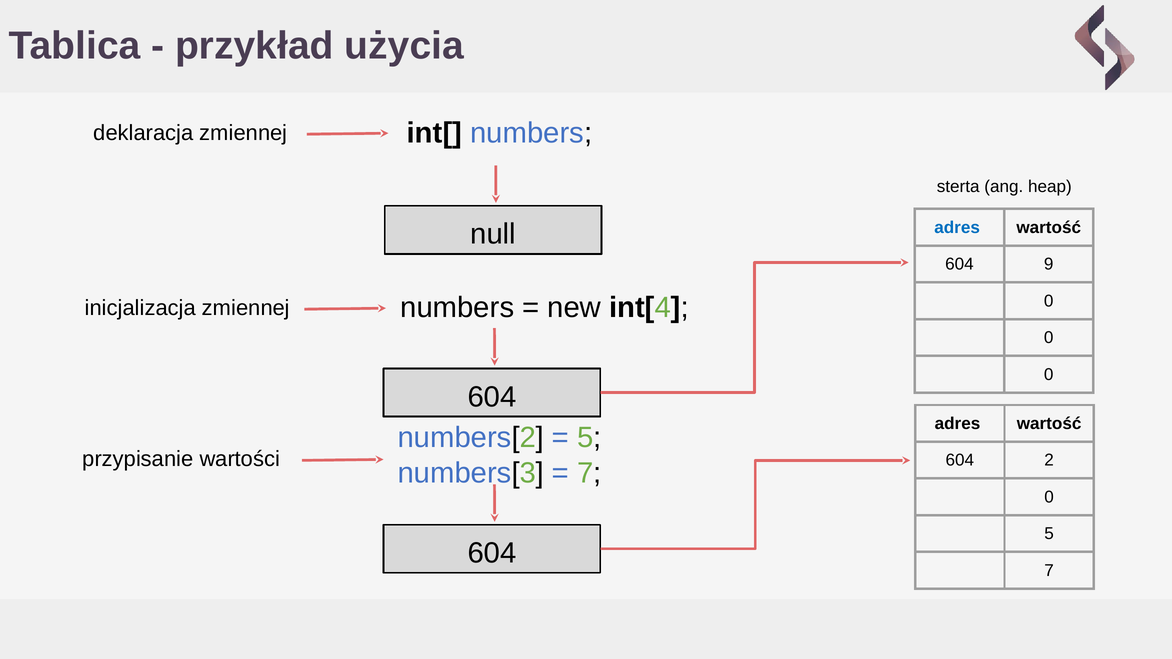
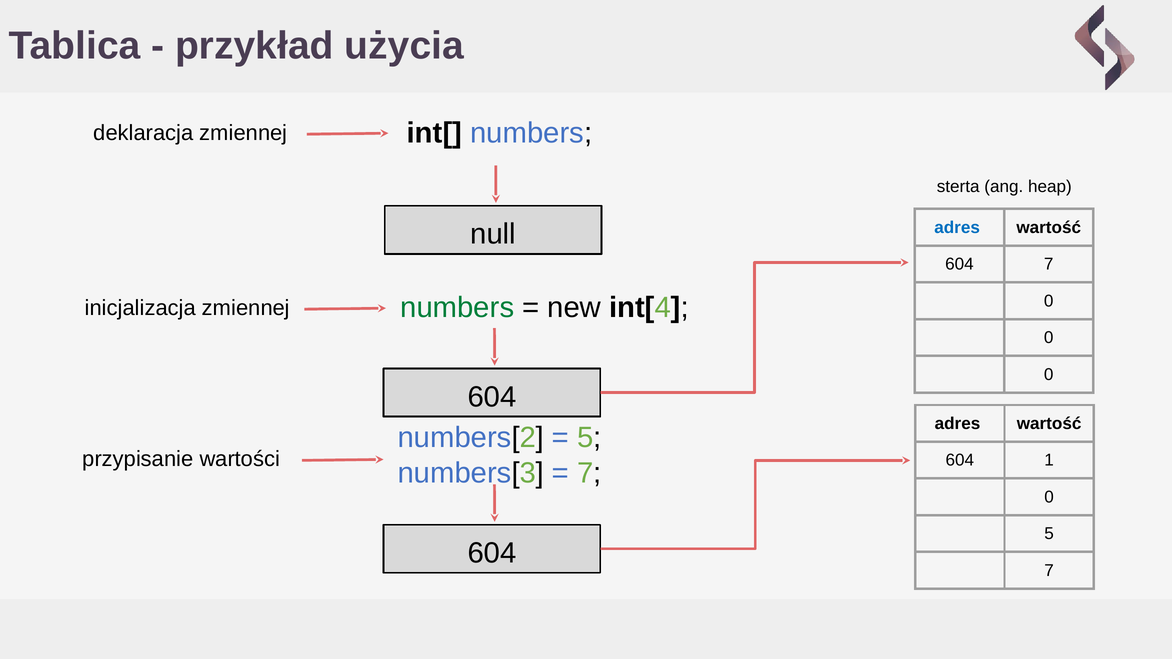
604 9: 9 -> 7 (1049, 264)
numbers colour: black -> green (457, 308)
2: 2 -> 1 (1049, 461)
